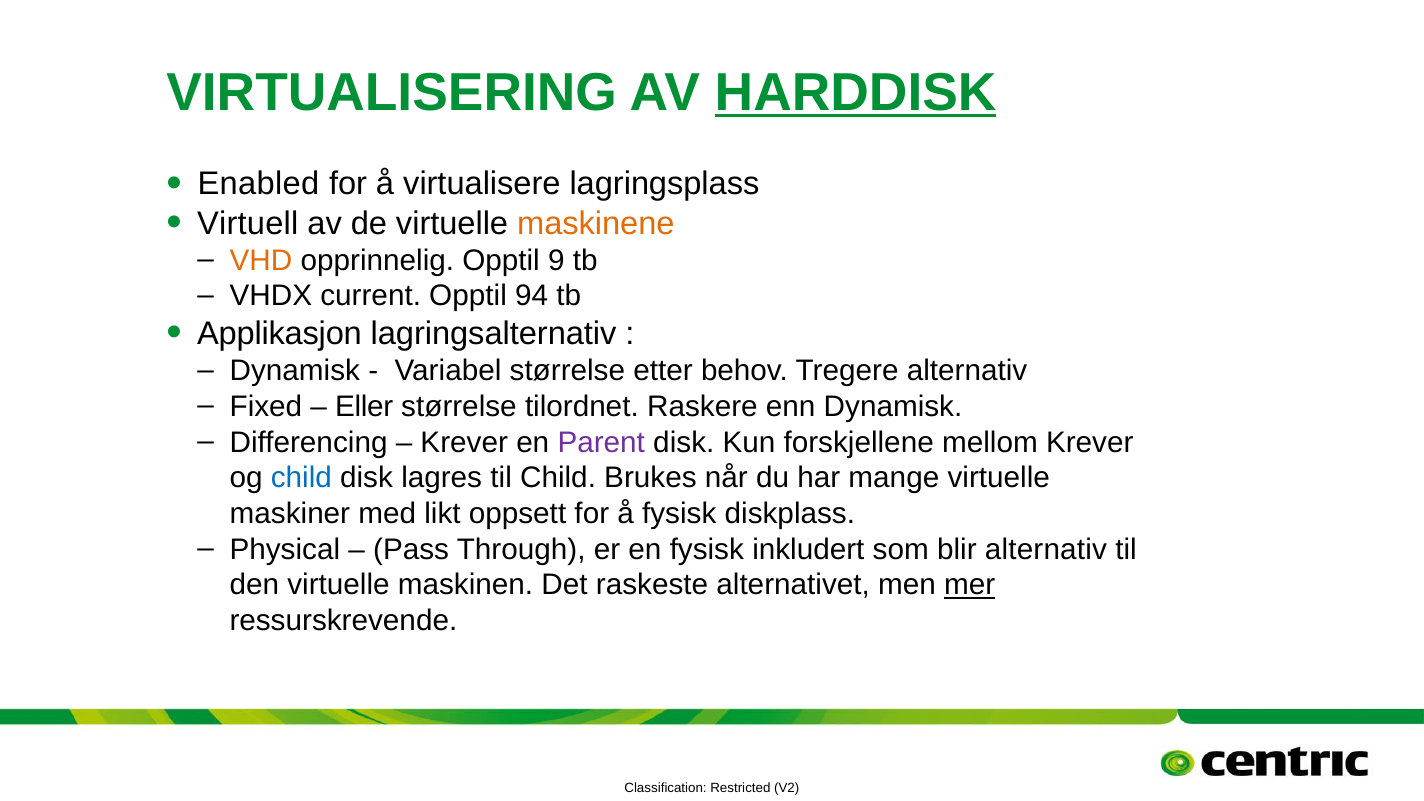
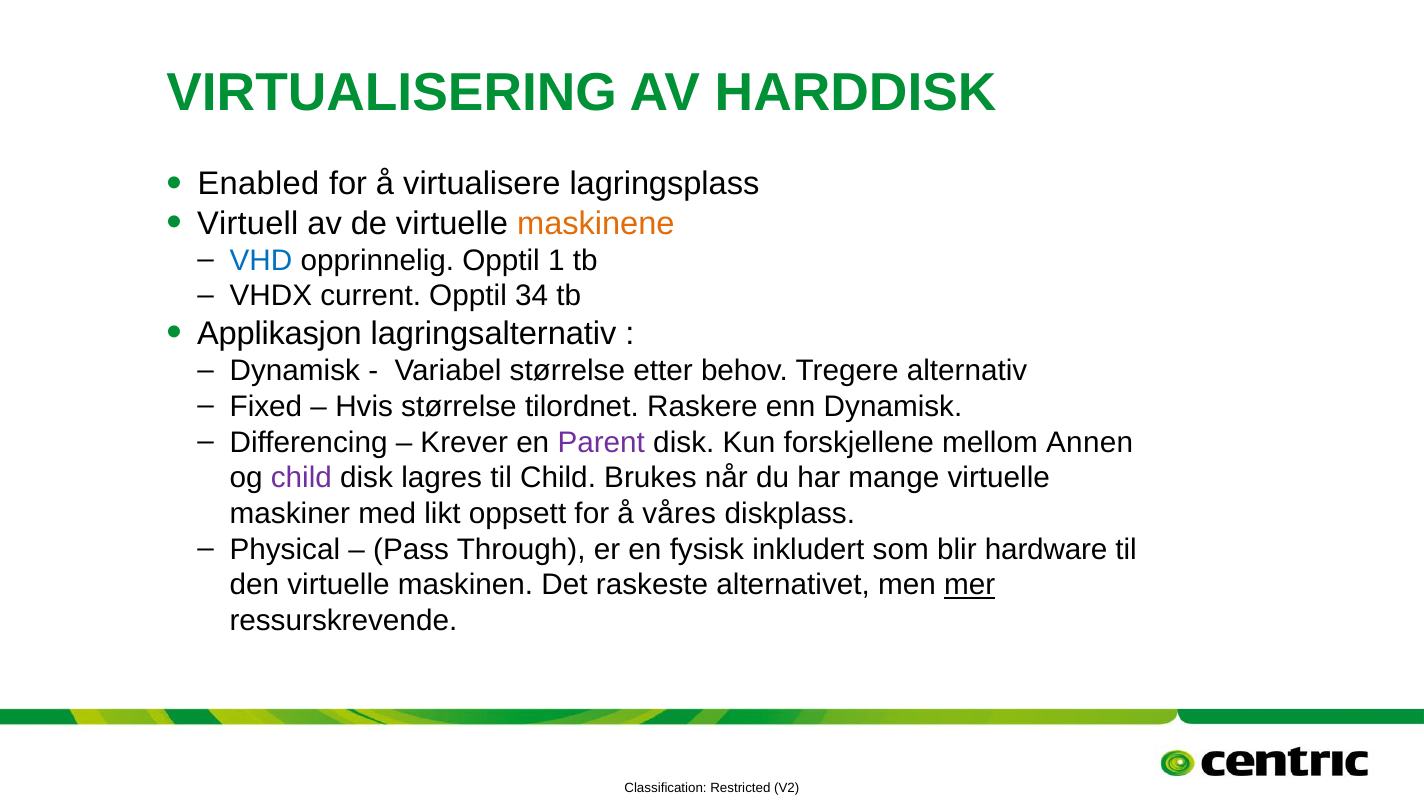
HARDDISK underline: present -> none (856, 93)
VHD colour: orange -> blue (261, 261)
9: 9 -> 1 (556, 261)
94: 94 -> 34 (532, 296)
Eller: Eller -> Hvis (364, 407)
mellom Krever: Krever -> Annen (1090, 442)
child colour: blue -> purple (301, 478)
å fysisk: fysisk -> våres (679, 514)
blir alternativ: alternativ -> hardware (1046, 549)
